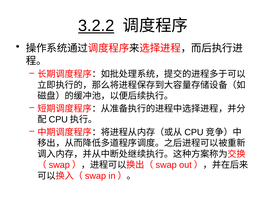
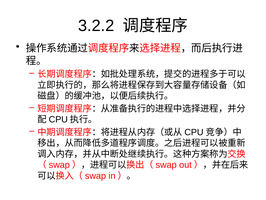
3.2.2 underline: present -> none (96, 26)
